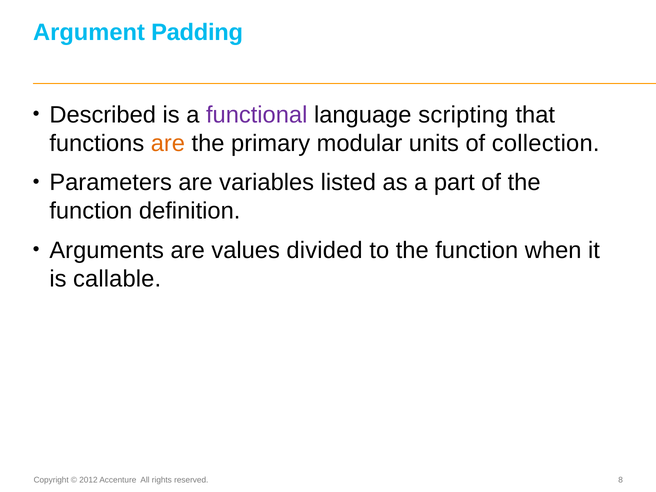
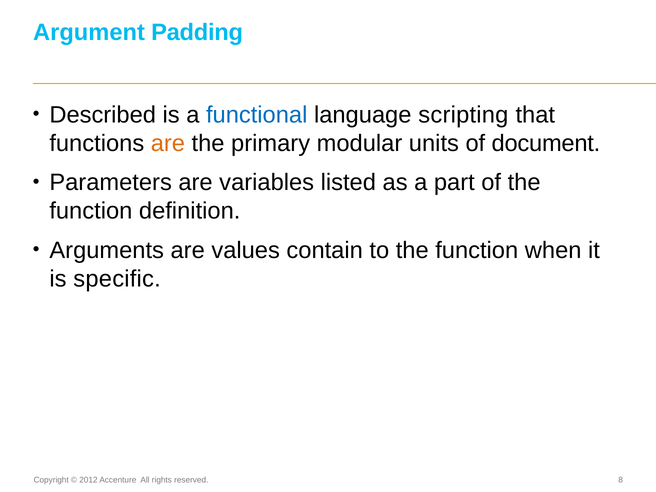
functional colour: purple -> blue (257, 115)
collection: collection -> document (546, 143)
divided: divided -> contain (325, 250)
callable: callable -> specific (117, 279)
